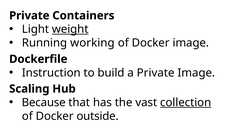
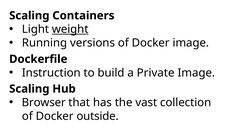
Private: Private -> Scaling (29, 16)
working: working -> versions (93, 43)
Because: Because -> Browser (44, 103)
collection underline: present -> none (186, 103)
